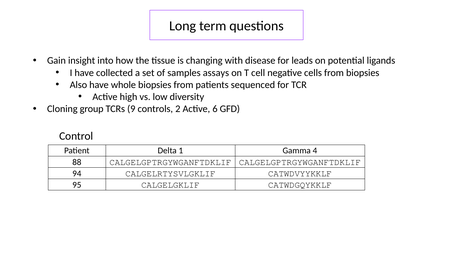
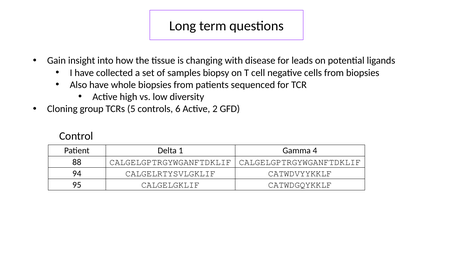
assays: assays -> biopsy (216, 73)
9: 9 -> 5 (131, 109)
2: 2 -> 6 (178, 109)
6: 6 -> 2 (215, 109)
